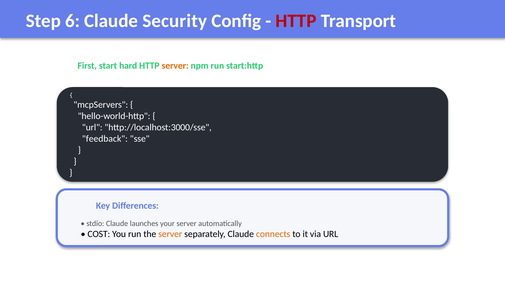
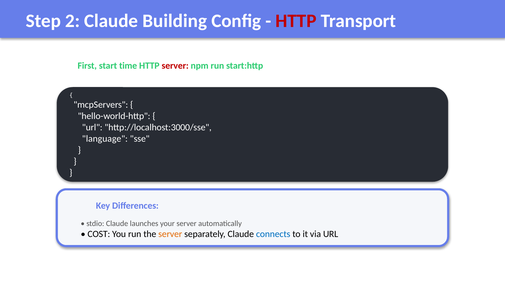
6: 6 -> 2 (73, 21)
Security: Security -> Building (175, 21)
hard: hard -> time (128, 66)
server colour: orange -> red (175, 66)
feedback: feedback -> language (105, 139)
connects colour: orange -> blue (273, 234)
